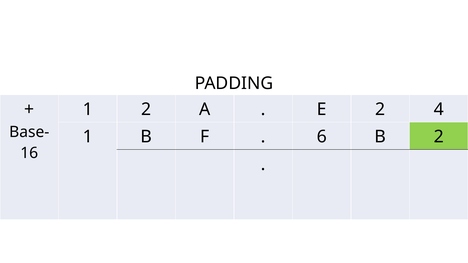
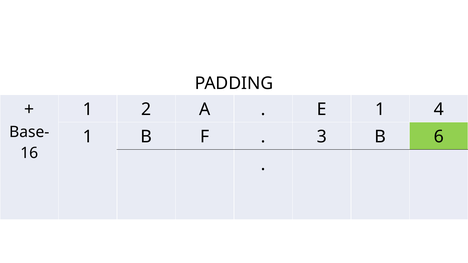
E 2: 2 -> 1 (380, 110)
6: 6 -> 3 (322, 137)
B 2: 2 -> 6 (439, 137)
